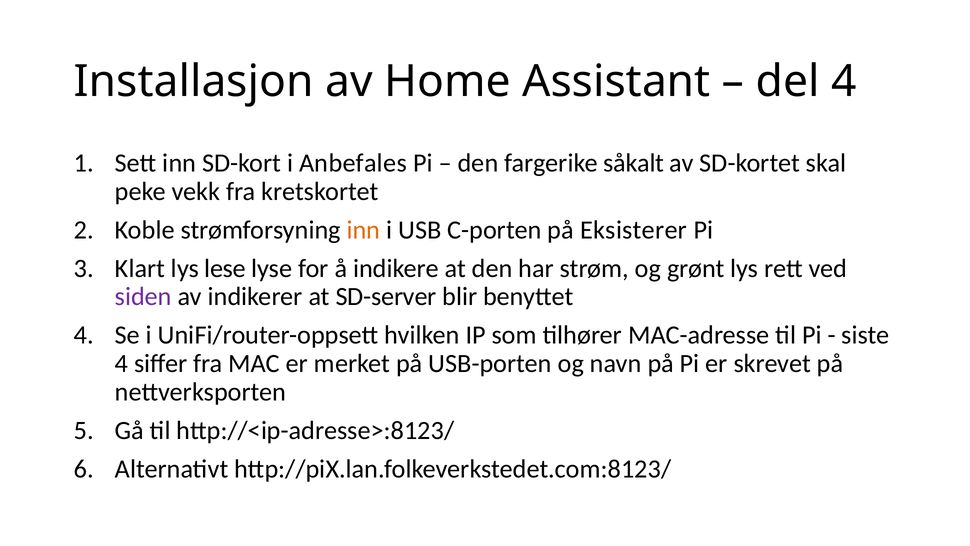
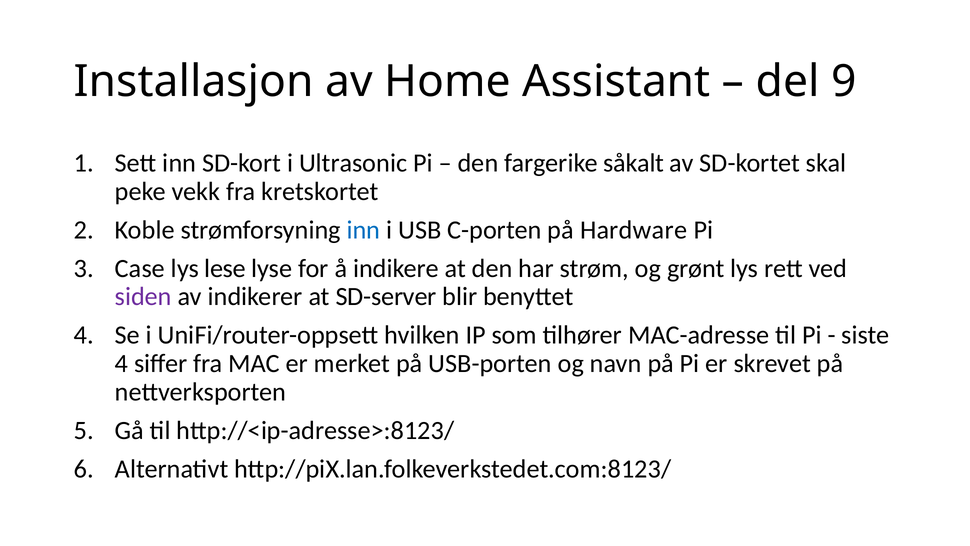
del 4: 4 -> 9 (844, 81)
Anbefales: Anbefales -> Ultrasonic (353, 163)
inn colour: orange -> blue (363, 230)
Eksisterer: Eksisterer -> Hardware (634, 230)
Klart: Klart -> Case (140, 268)
